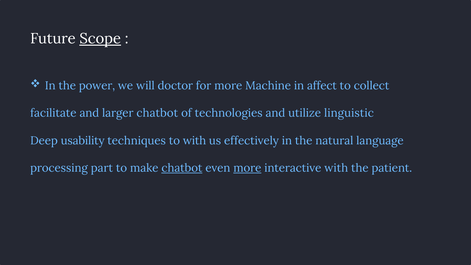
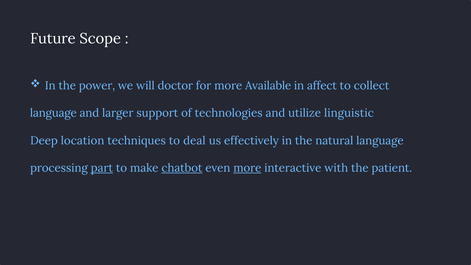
Scope underline: present -> none (100, 39)
Machine: Machine -> Available (268, 86)
facilitate: facilitate -> language (53, 113)
larger chatbot: chatbot -> support (157, 113)
usability: usability -> location (83, 141)
to with: with -> deal (194, 141)
part underline: none -> present (102, 168)
